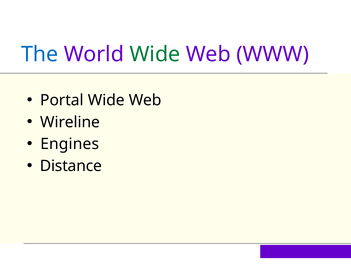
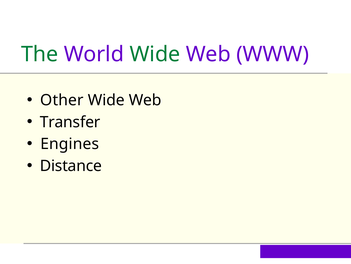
The colour: blue -> green (40, 54)
Portal: Portal -> Other (62, 100)
Wireline: Wireline -> Transfer (70, 122)
